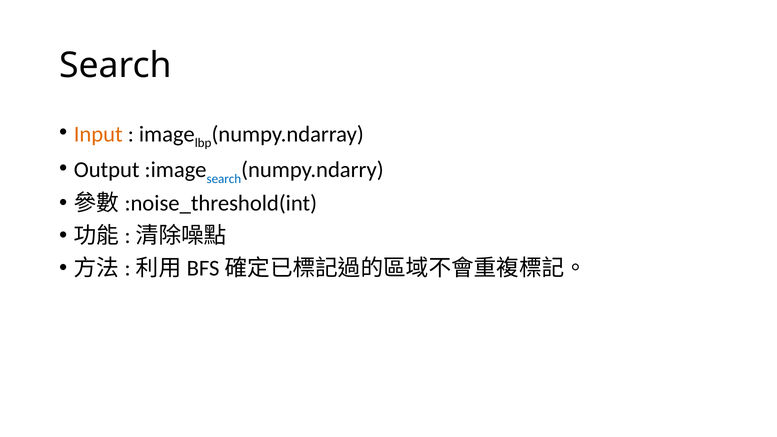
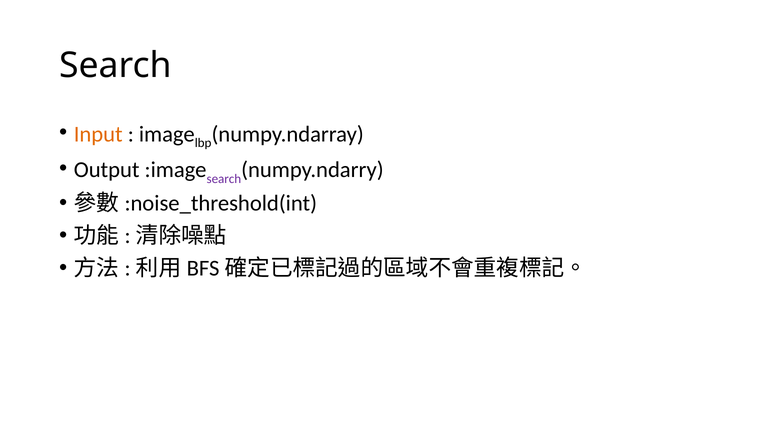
search colour: blue -> purple (224, 179)
